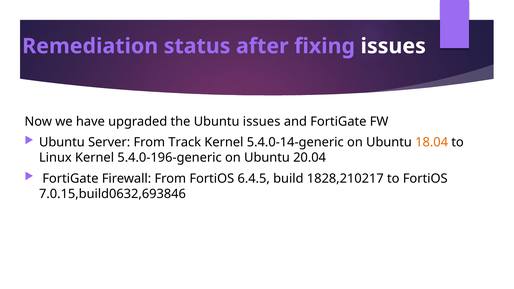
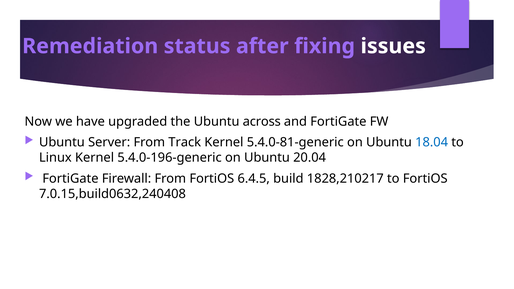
Ubuntu issues: issues -> across (262, 122)
5.4.0-14-generic: 5.4.0-14-generic -> 5.4.0-81-generic (295, 142)
18.04 colour: orange -> blue (432, 142)
7.0.15,build0632,693846: 7.0.15,build0632,693846 -> 7.0.15,build0632,240408 (112, 194)
